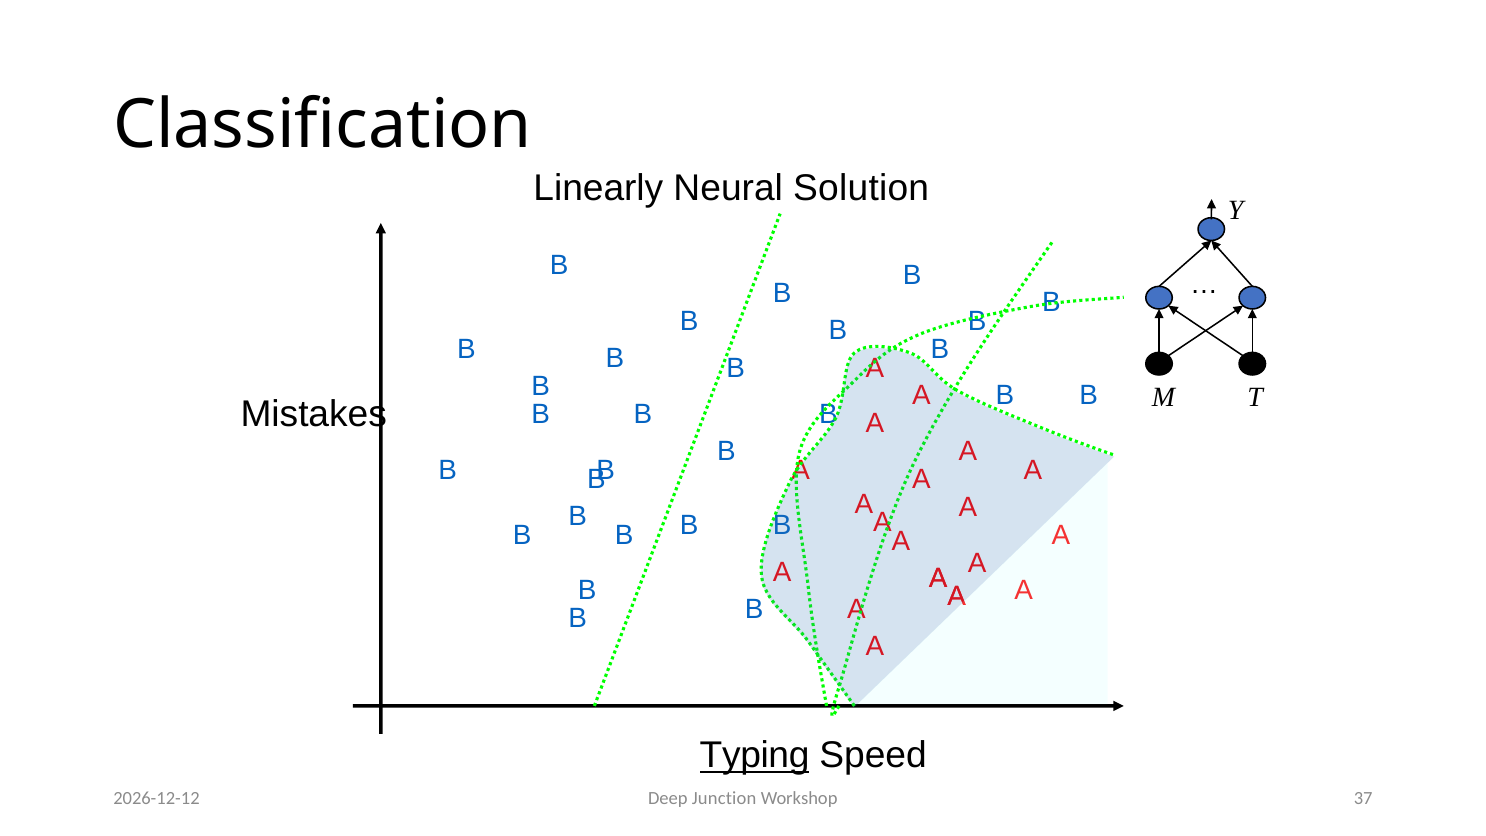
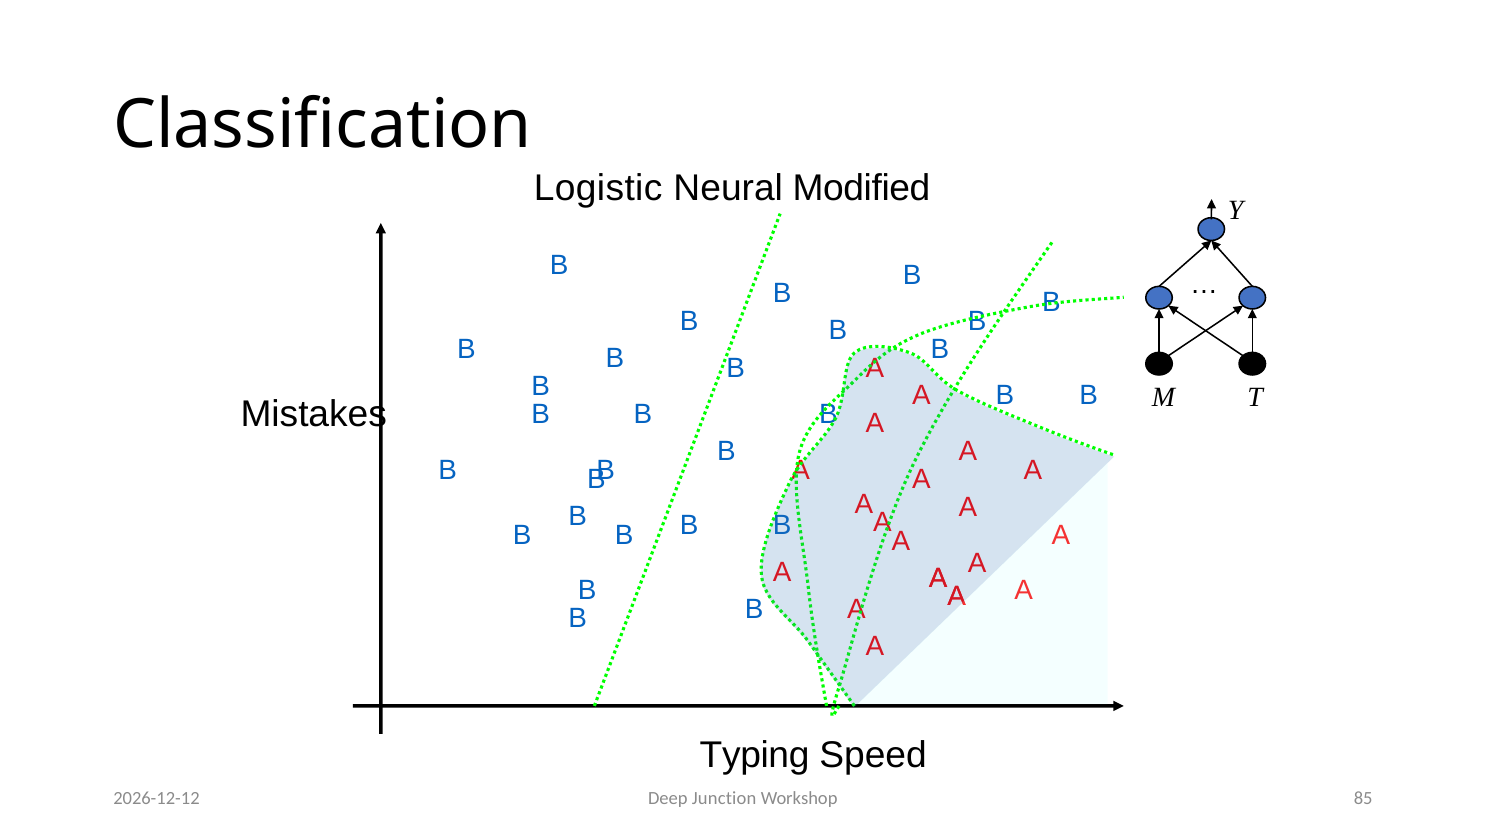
Linearly: Linearly -> Logistic (598, 188)
Solution: Solution -> Modified (861, 188)
Typing underline: present -> none (755, 756)
37: 37 -> 85 (1363, 798)
